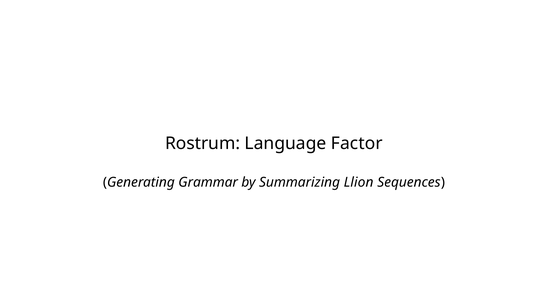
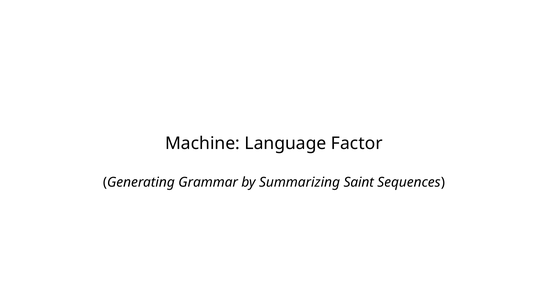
Rostrum: Rostrum -> Machine (203, 144)
Llion: Llion -> Saint (359, 183)
